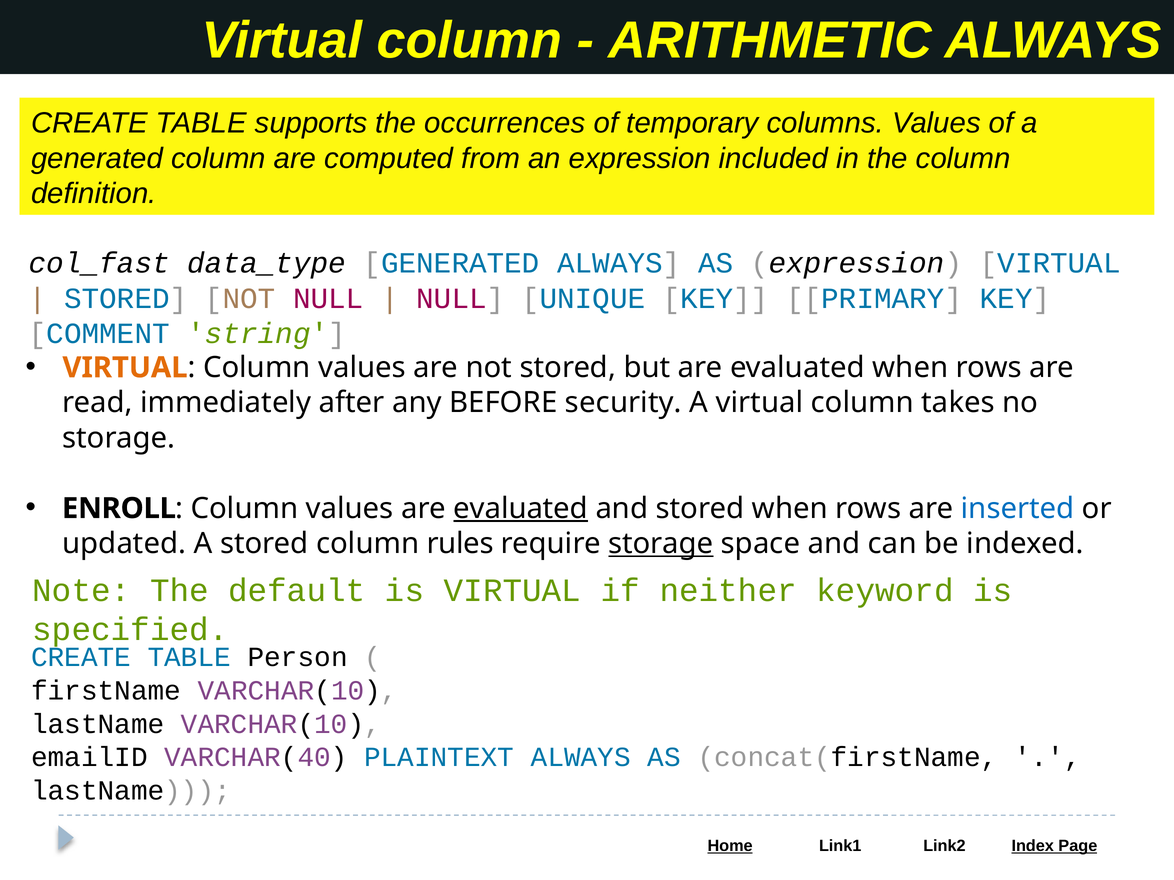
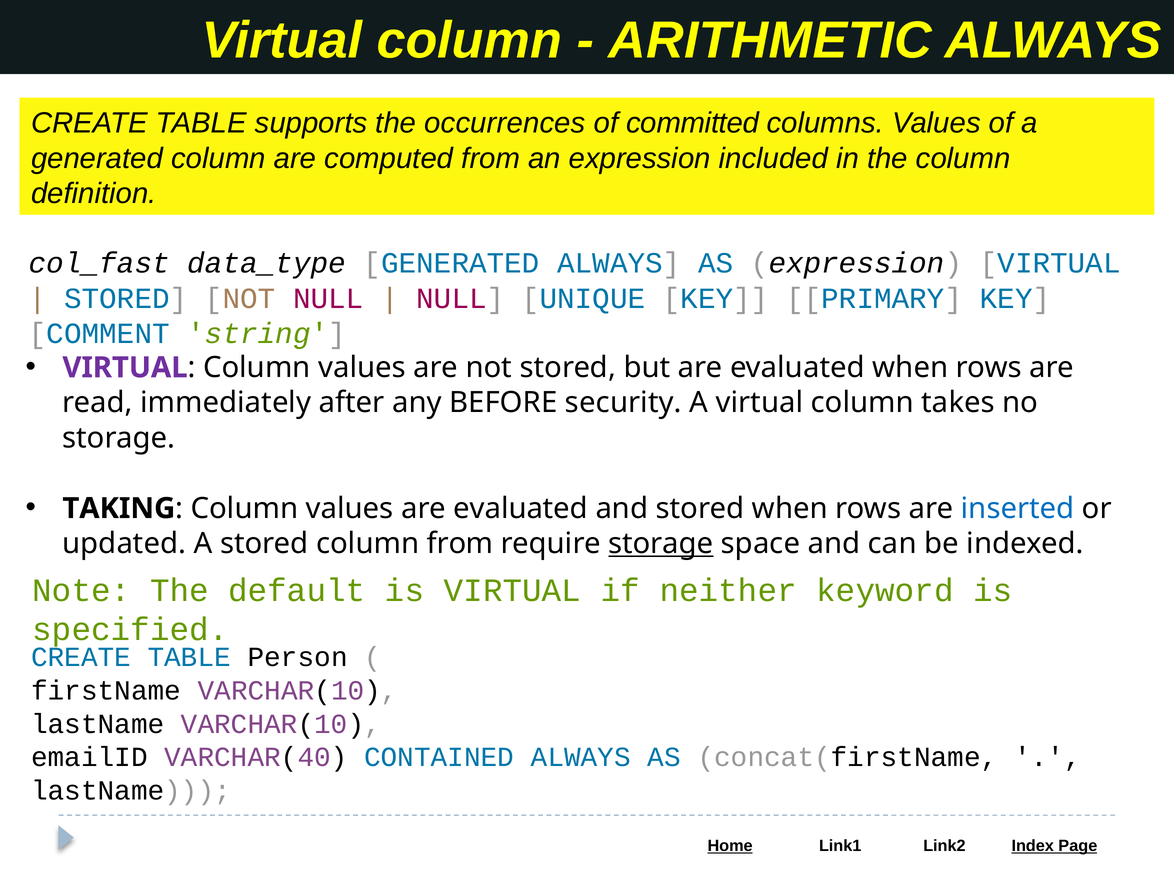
temporary: temporary -> committed (693, 123)
VIRTUAL colour: orange -> purple (125, 368)
ENROLL: ENROLL -> TAKING (119, 509)
evaluated underline: present -> none (521, 509)
column rules: rules -> from (460, 544)
PLAINTEXT: PLAINTEXT -> CONTAINED (439, 758)
